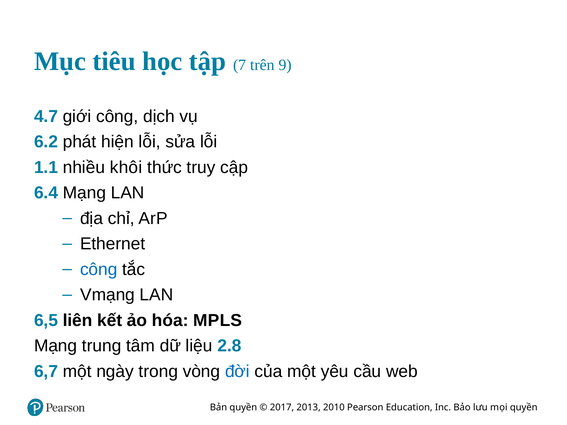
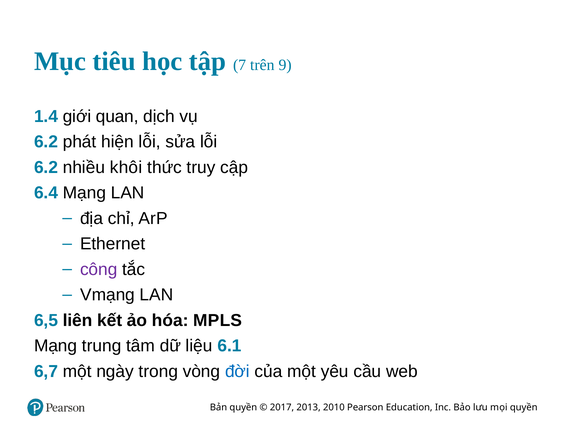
4.7: 4.7 -> 1.4 (46, 117)
giới công: công -> quan (117, 117)
1.1: 1.1 -> 6.2 (46, 168)
công colour: blue -> purple (99, 270)
2.8: 2.8 -> 6.1 (230, 346)
